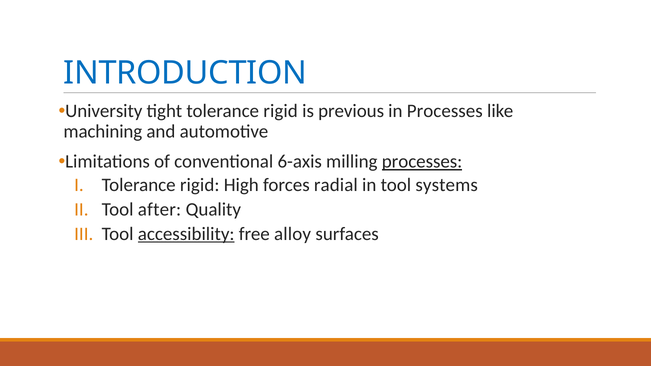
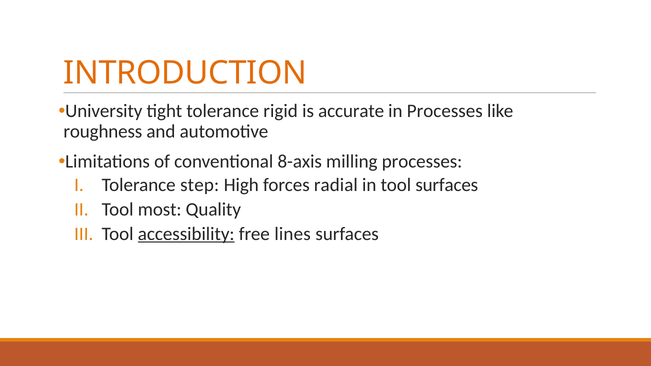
INTRODUCTION colour: blue -> orange (185, 73)
previous: previous -> accurate (351, 111)
machining: machining -> roughness (103, 132)
6-axis: 6-axis -> 8-axis (300, 162)
processes underline: present -> none (422, 162)
rigid: rigid -> step (200, 185)
tool systems: systems -> surfaces (447, 185)
after: after -> most (160, 209)
alloy: alloy -> lines (293, 234)
